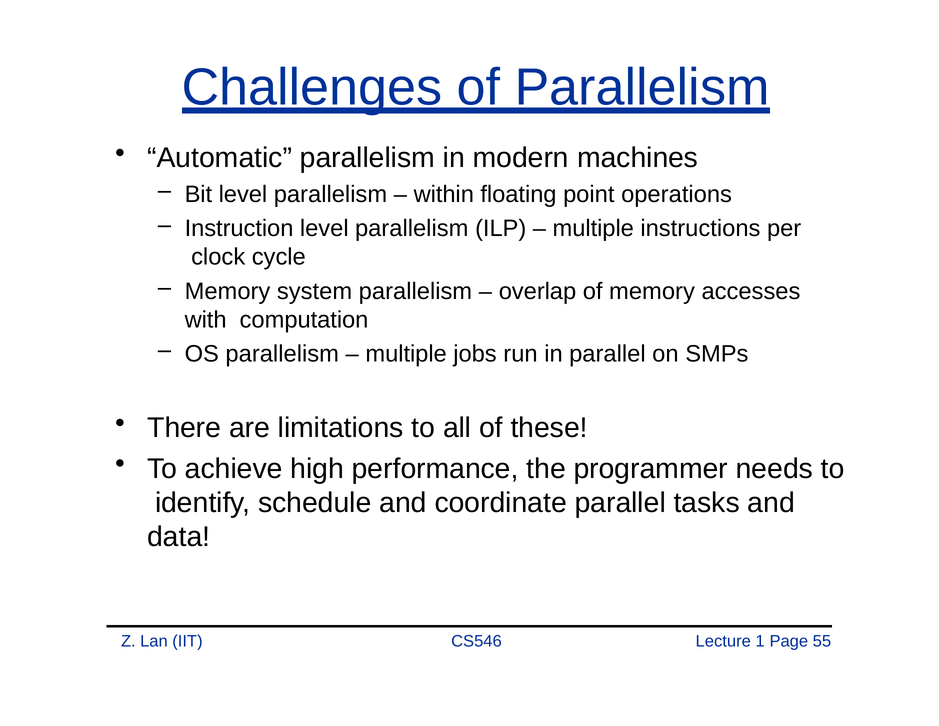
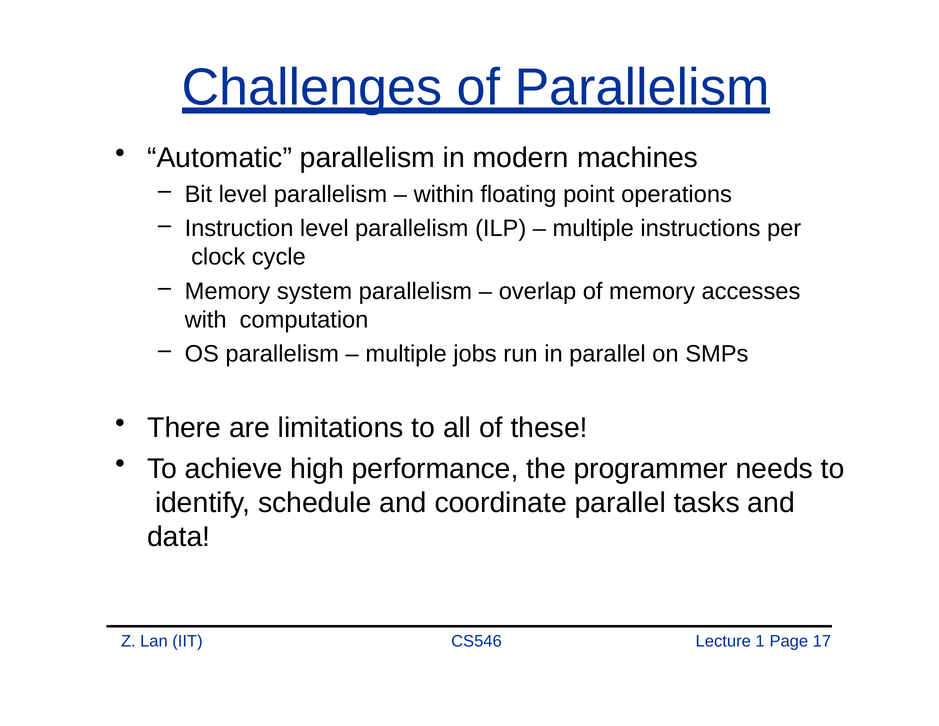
55: 55 -> 17 (822, 641)
